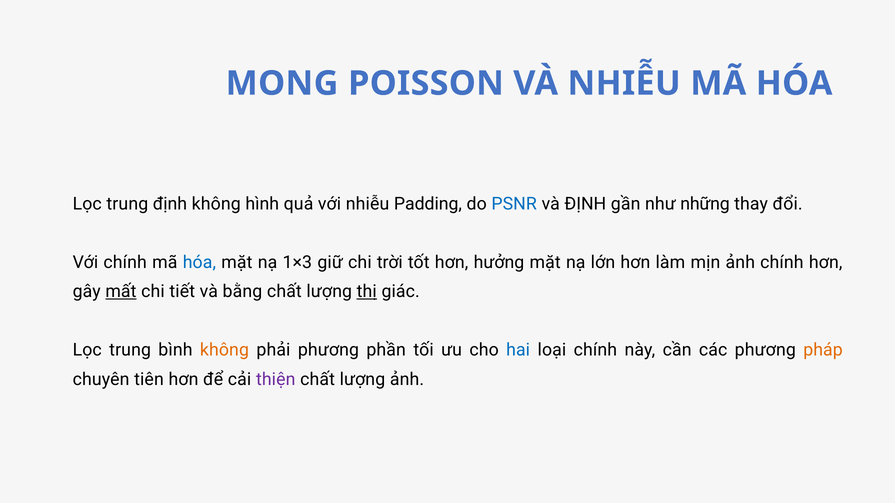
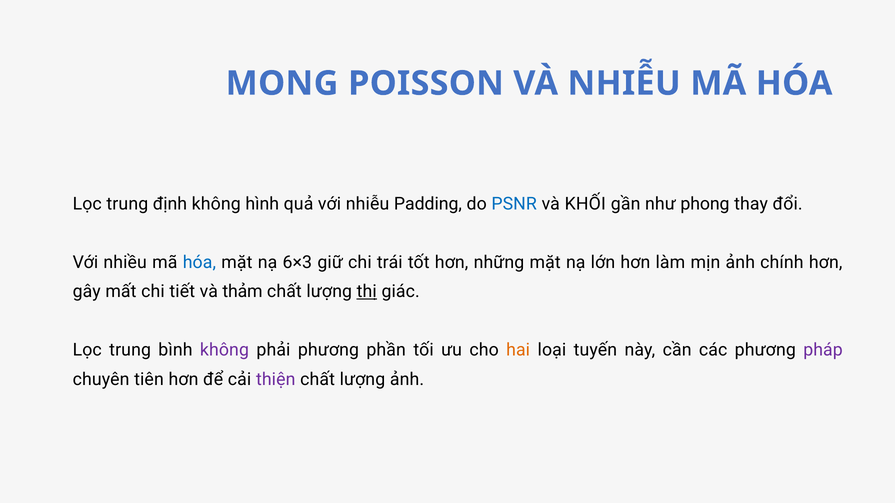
và ĐỊNH: ĐỊNH -> KHỐI (585, 204)
những: những -> phong (705, 204)
Với chính: chính -> nhiều (125, 263)
1×3: 1×3 -> 6×3 (297, 263)
trời: trời -> trái (390, 263)
hưởng: hưởng -> những (499, 263)
mất underline: present -> none (121, 292)
bằng: bằng -> thảm (243, 292)
không colour: orange -> purple (224, 350)
hai colour: blue -> orange (518, 350)
loại chính: chính -> tuyến (595, 350)
pháp colour: orange -> purple (823, 350)
